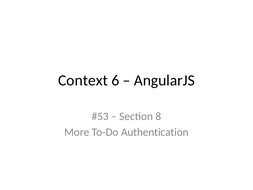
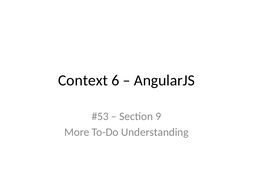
8: 8 -> 9 (158, 116)
Authentication: Authentication -> Understanding (155, 132)
